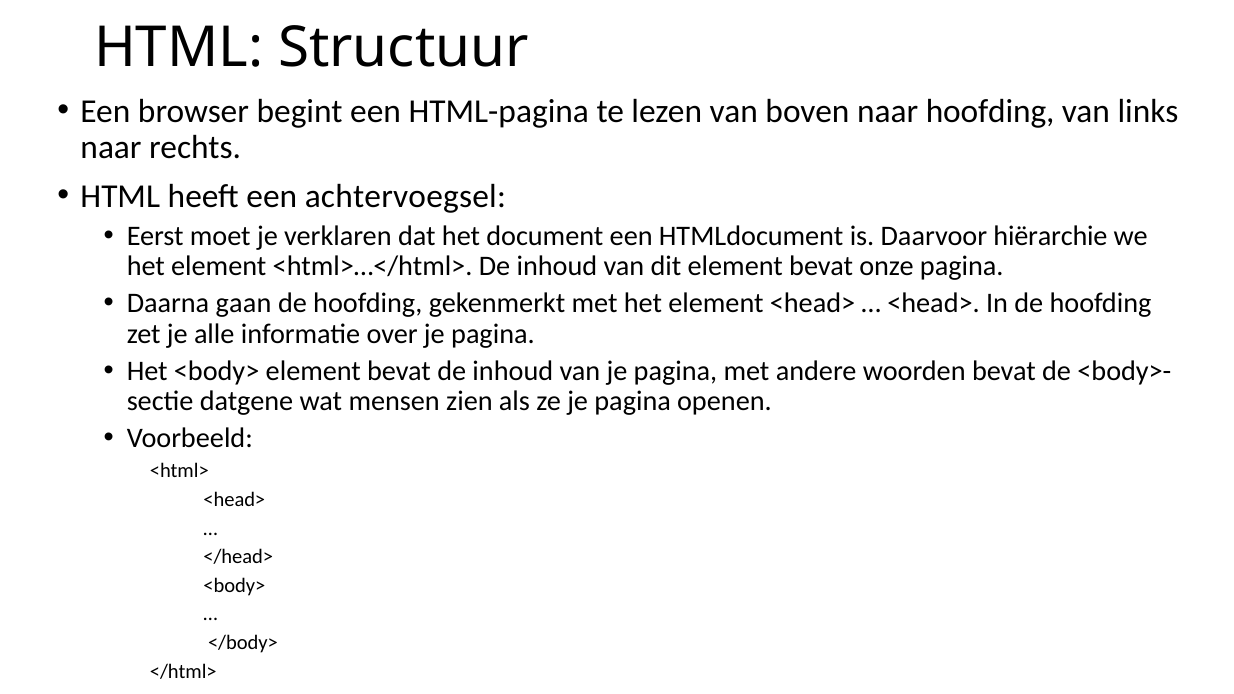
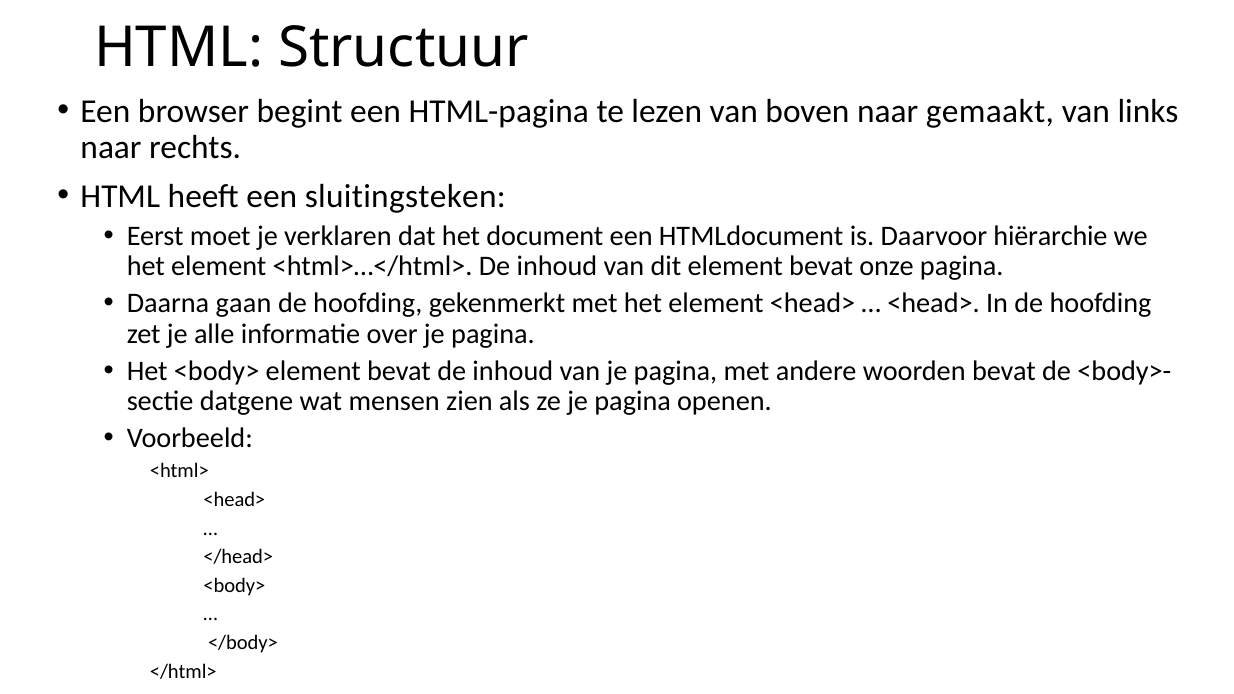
naar hoofding: hoofding -> gemaakt (990, 111)
achtervoegsel: achtervoegsel -> sluitingsteken (405, 196)
